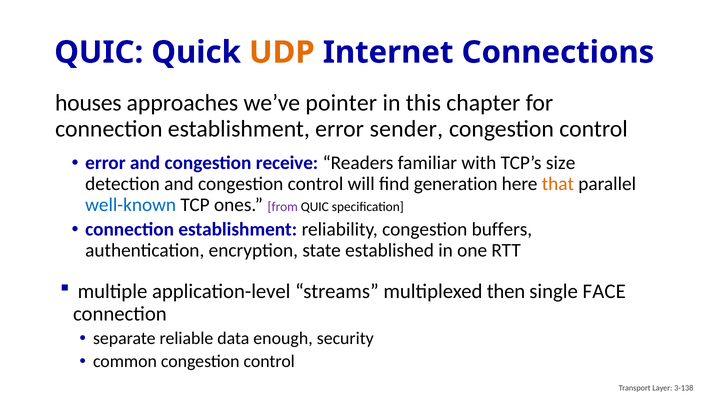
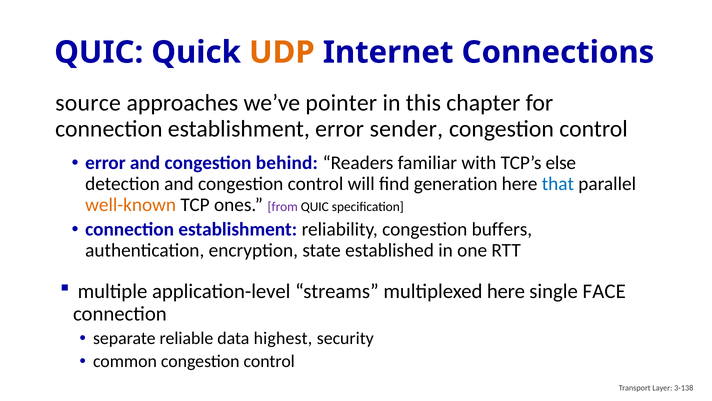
houses: houses -> source (88, 103)
receive: receive -> behind (287, 163)
size: size -> else (561, 163)
that colour: orange -> blue (558, 184)
well-known colour: blue -> orange (131, 205)
multiplexed then: then -> here (506, 291)
enough: enough -> highest (283, 338)
